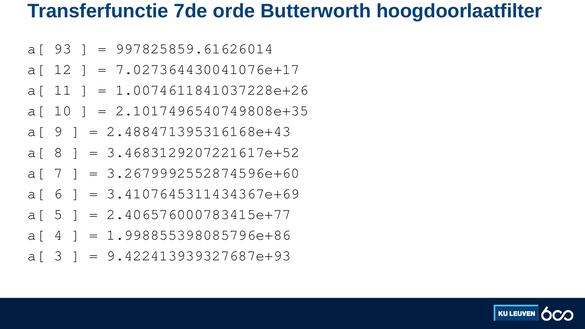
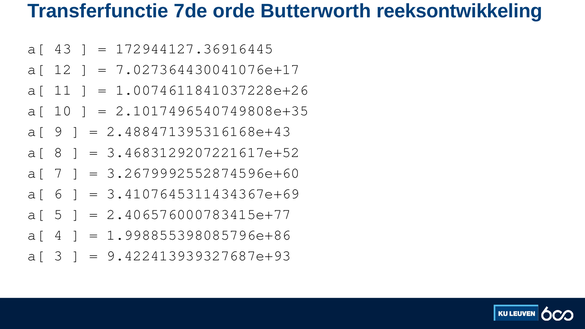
hoogdoorlaatfilter: hoogdoorlaatfilter -> reeksontwikkeling (459, 11)
93: 93 -> 43 (63, 49)
997825859.61626014: 997825859.61626014 -> 172944127.36916445 (194, 49)
